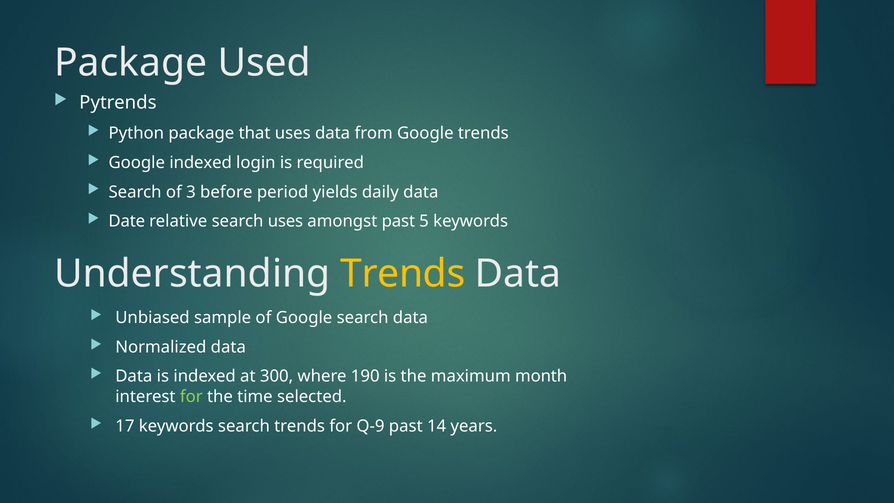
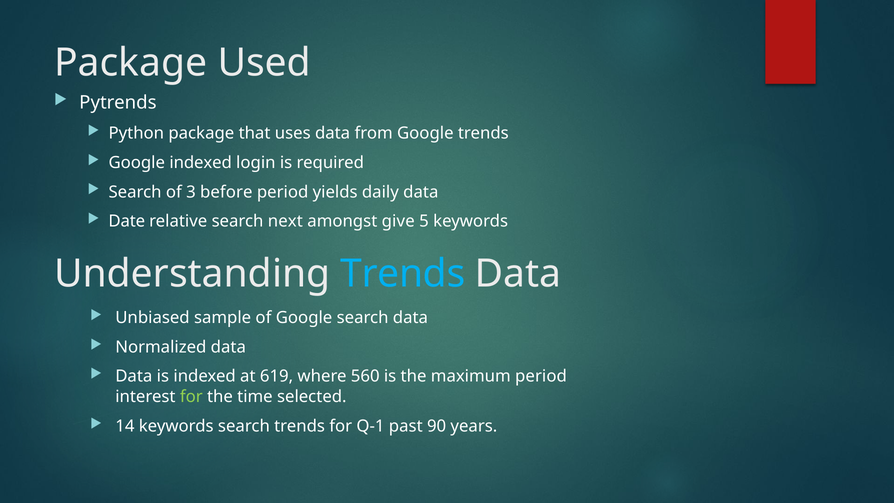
search uses: uses -> next (285, 221)
amongst past: past -> give (398, 221)
Trends colour: yellow -> light blue (403, 274)
300: 300 -> 619 (277, 376)
190: 190 -> 560 (365, 376)
maximum month: month -> period (541, 376)
17: 17 -> 14 (125, 426)
Q-9: Q-9 -> Q-1 (371, 426)
14: 14 -> 90 (437, 426)
